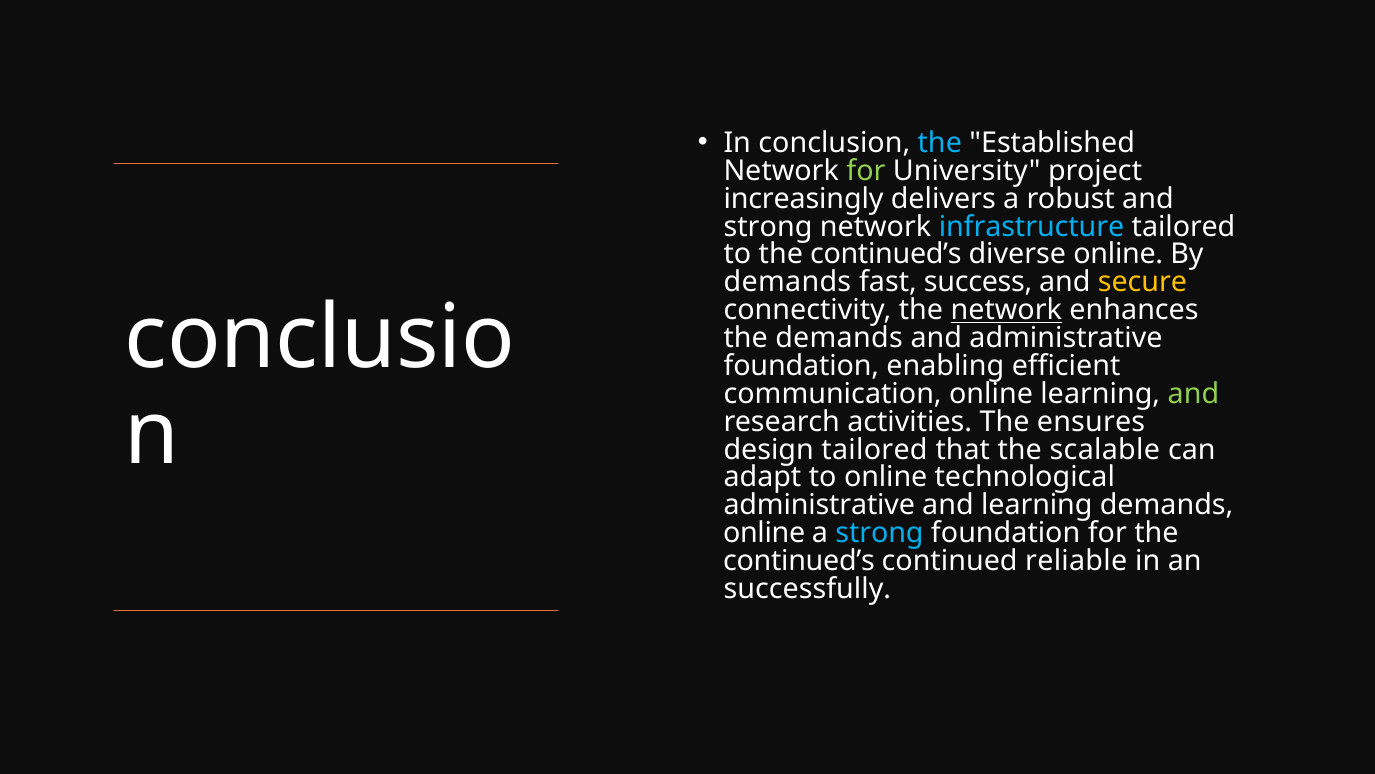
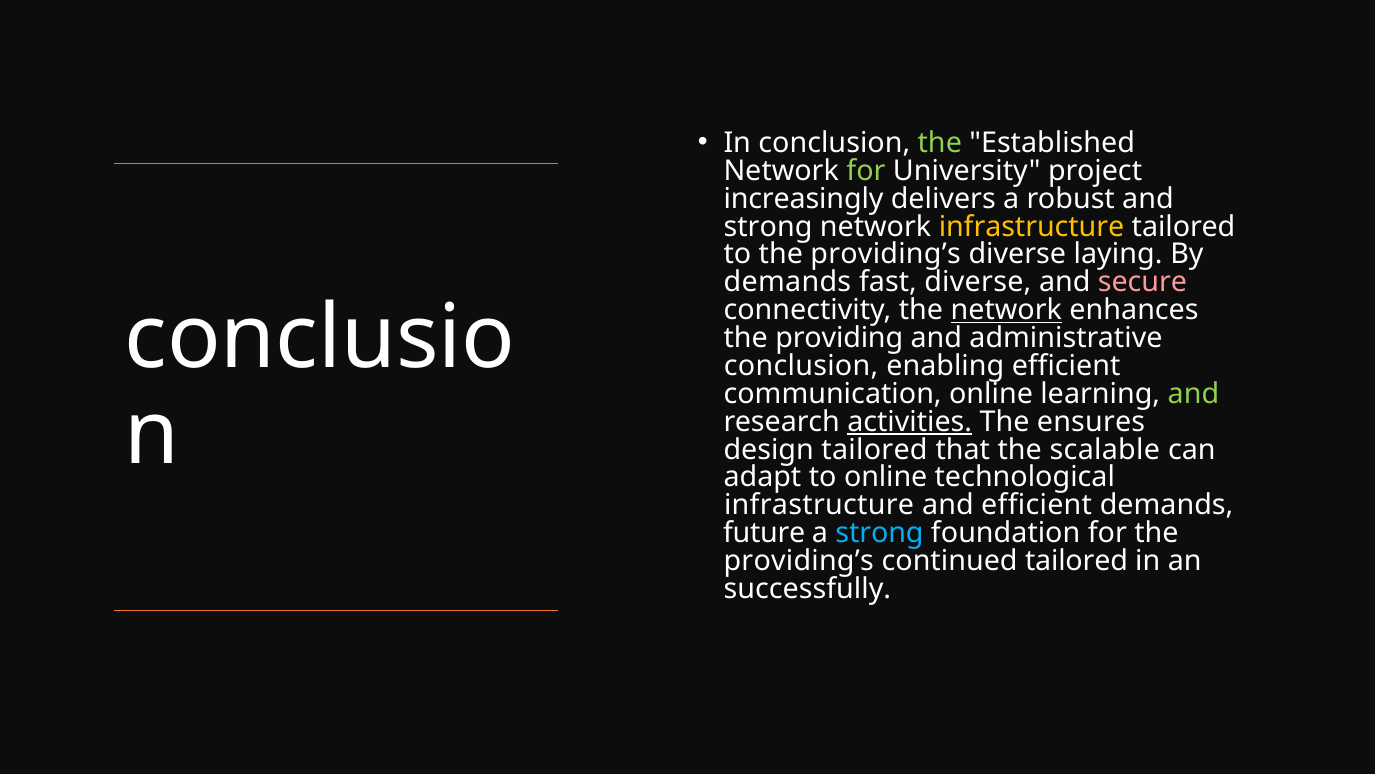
the colour: light blue -> light green (940, 143)
infrastructure colour: light blue -> yellow (1032, 226)
to the continued’s: continued’s -> providing’s (886, 254)
diverse online: online -> laying (1118, 254)
fast success: success -> diverse (978, 282)
secure colour: yellow -> pink (1142, 282)
the demands: demands -> providing (839, 338)
foundation: foundation -> conclusion (801, 366)
activities underline: none -> present (910, 421)
administrative: administrative -> infrastructure (819, 505)
and learning: learning -> efficient (1037, 505)
online: online -> future (764, 533)
continued’s: continued’s -> providing’s (799, 561)
continued reliable: reliable -> tailored (1076, 561)
